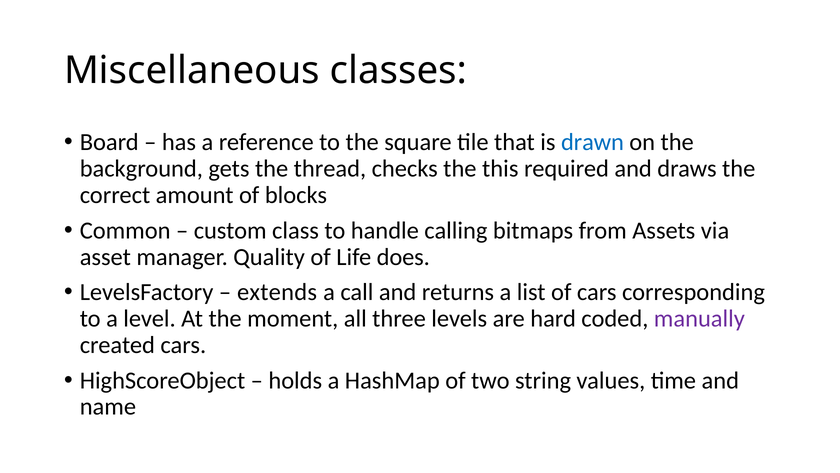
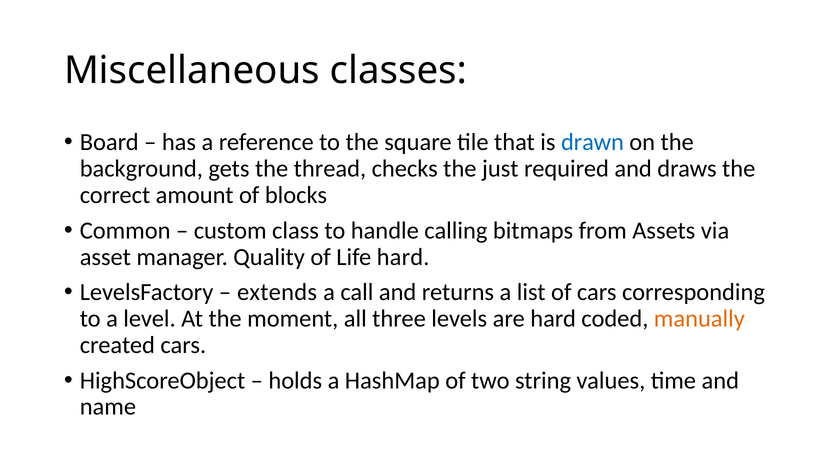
this: this -> just (500, 168)
Life does: does -> hard (403, 257)
manually colour: purple -> orange (699, 318)
